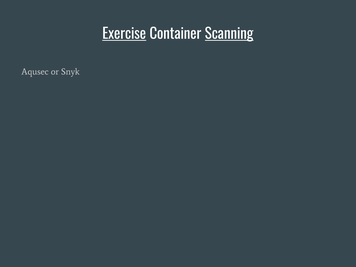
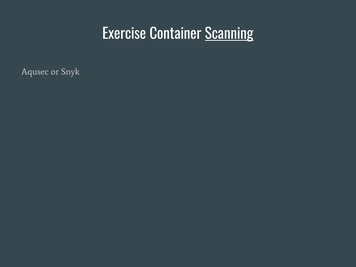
Exercise underline: present -> none (124, 34)
